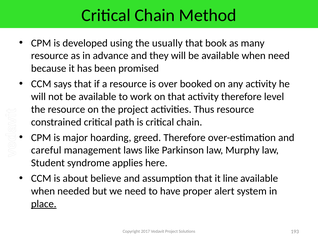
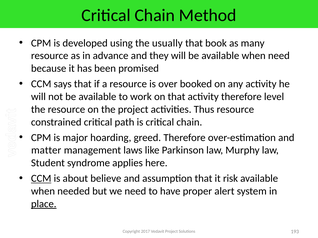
careful: careful -> matter (46, 151)
CCM underline: none -> present (41, 179)
line: line -> risk (230, 179)
